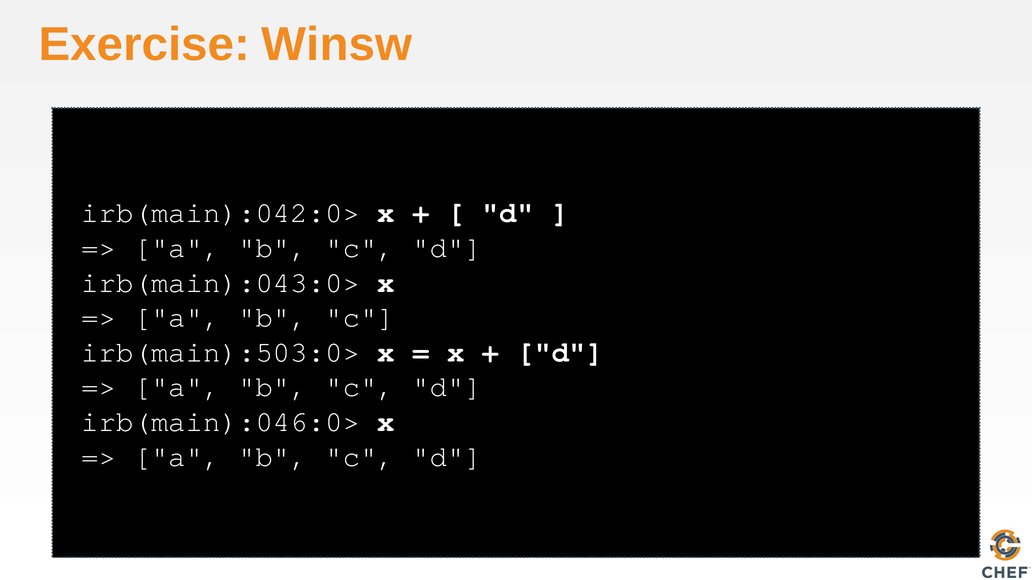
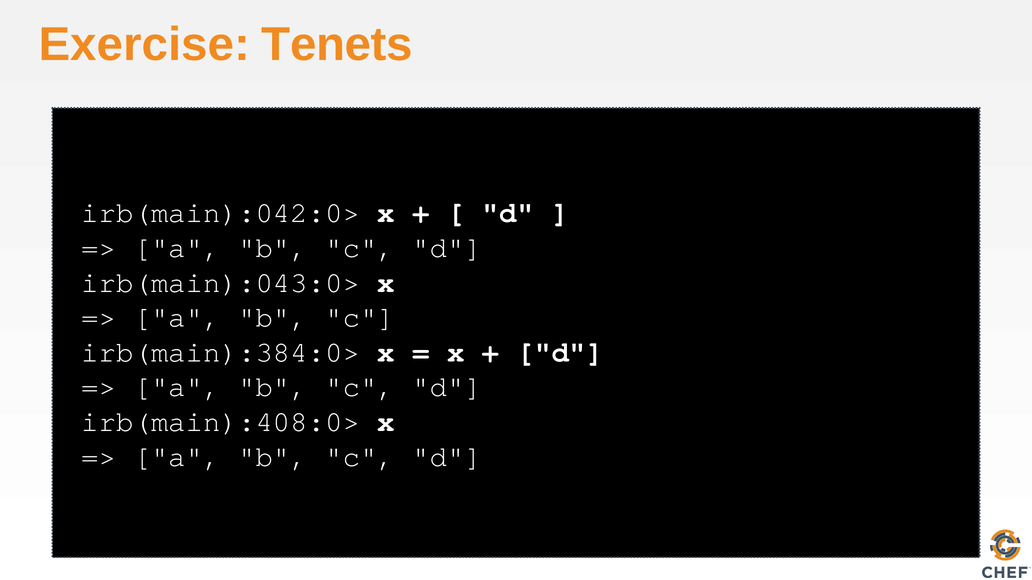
Winsw: Winsw -> Tenets (337, 45)
irb(main):503:0>: irb(main):503:0> -> irb(main):384:0> (221, 352)
irb(main):046:0>: irb(main):046:0> -> irb(main):408:0> (221, 422)
